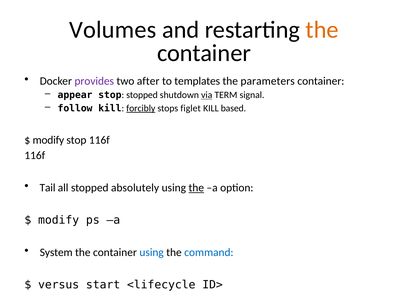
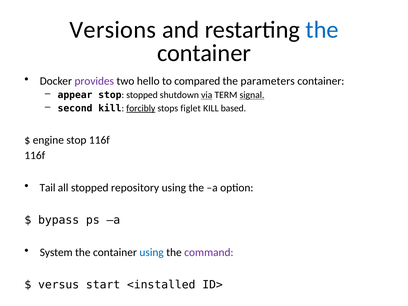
Volumes: Volumes -> Versions (113, 30)
the colour: orange -> blue (322, 30)
after: after -> hello (148, 81)
templates: templates -> compared (197, 81)
signal underline: none -> present (252, 95)
follow: follow -> second (75, 108)
modify: modify -> engine (48, 140)
absolutely: absolutely -> repository (135, 188)
the underline: present -> none (196, 188)
modify: modify -> bypass (59, 220)
command colour: blue -> purple (209, 253)
<lifecycle: <lifecycle -> <installed (161, 285)
